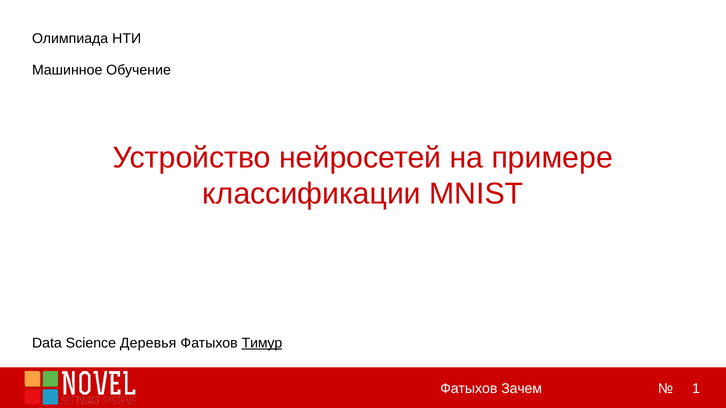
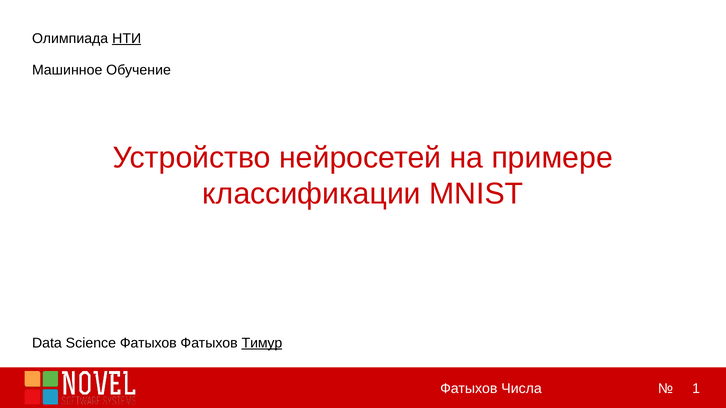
НТИ underline: none -> present (127, 39)
Science Деревья: Деревья -> Фатыхов (148, 343)
Зачем: Зачем -> Числа (522, 389)
